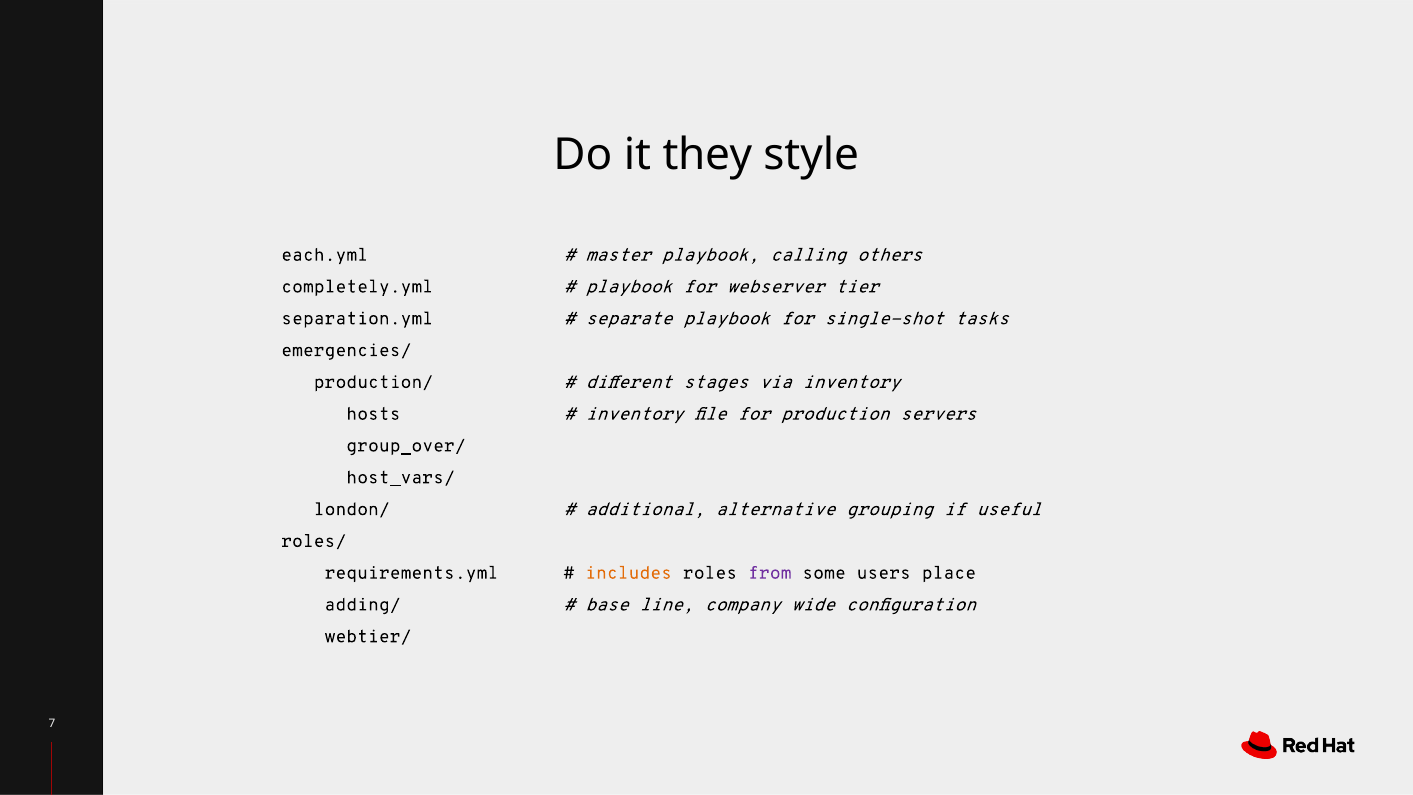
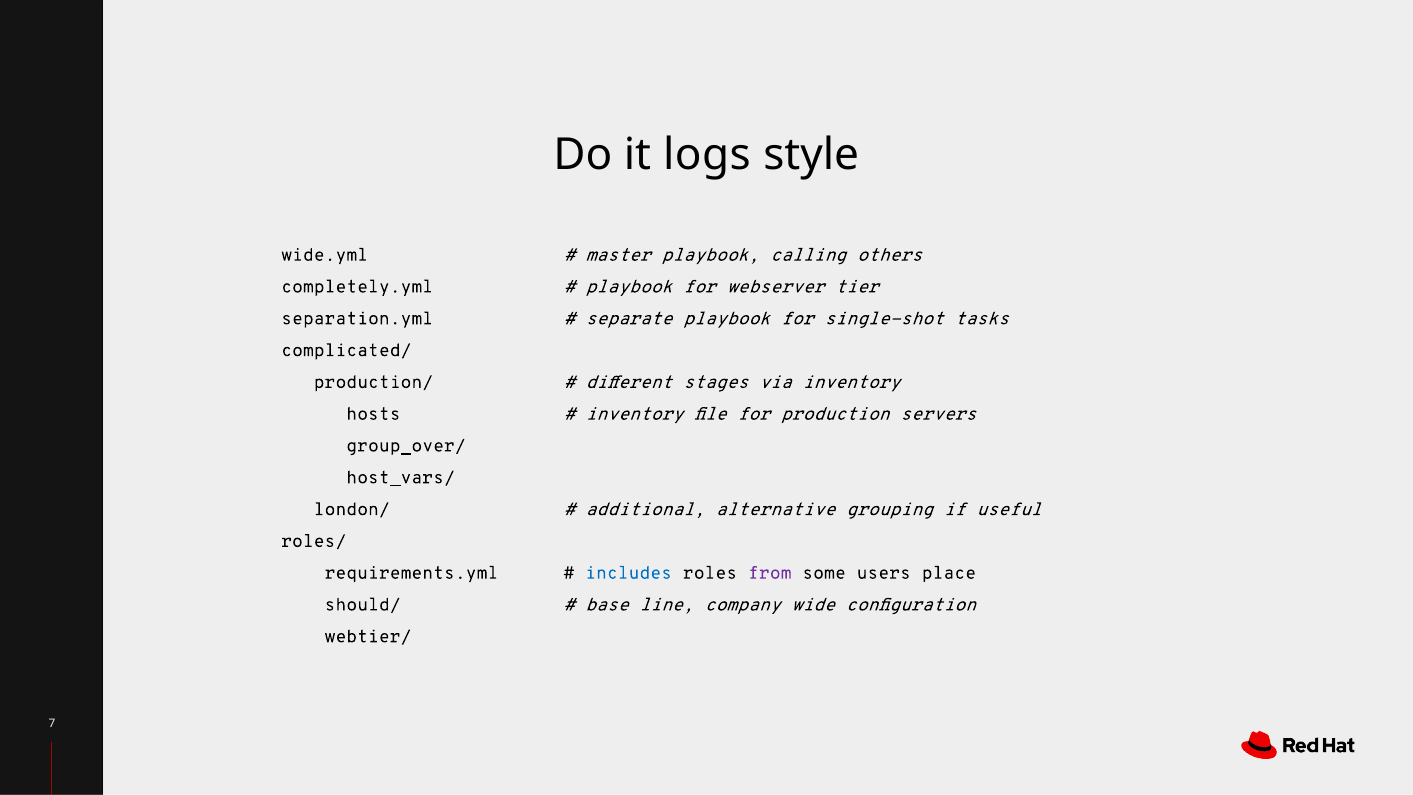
they: they -> logs (707, 155)
each.yml: each.yml -> wide.yml (325, 255)
emergencies/: emergencies/ -> complicated/ (346, 350)
includes colour: orange -> blue (629, 573)
adding/: adding/ -> should/ (363, 604)
